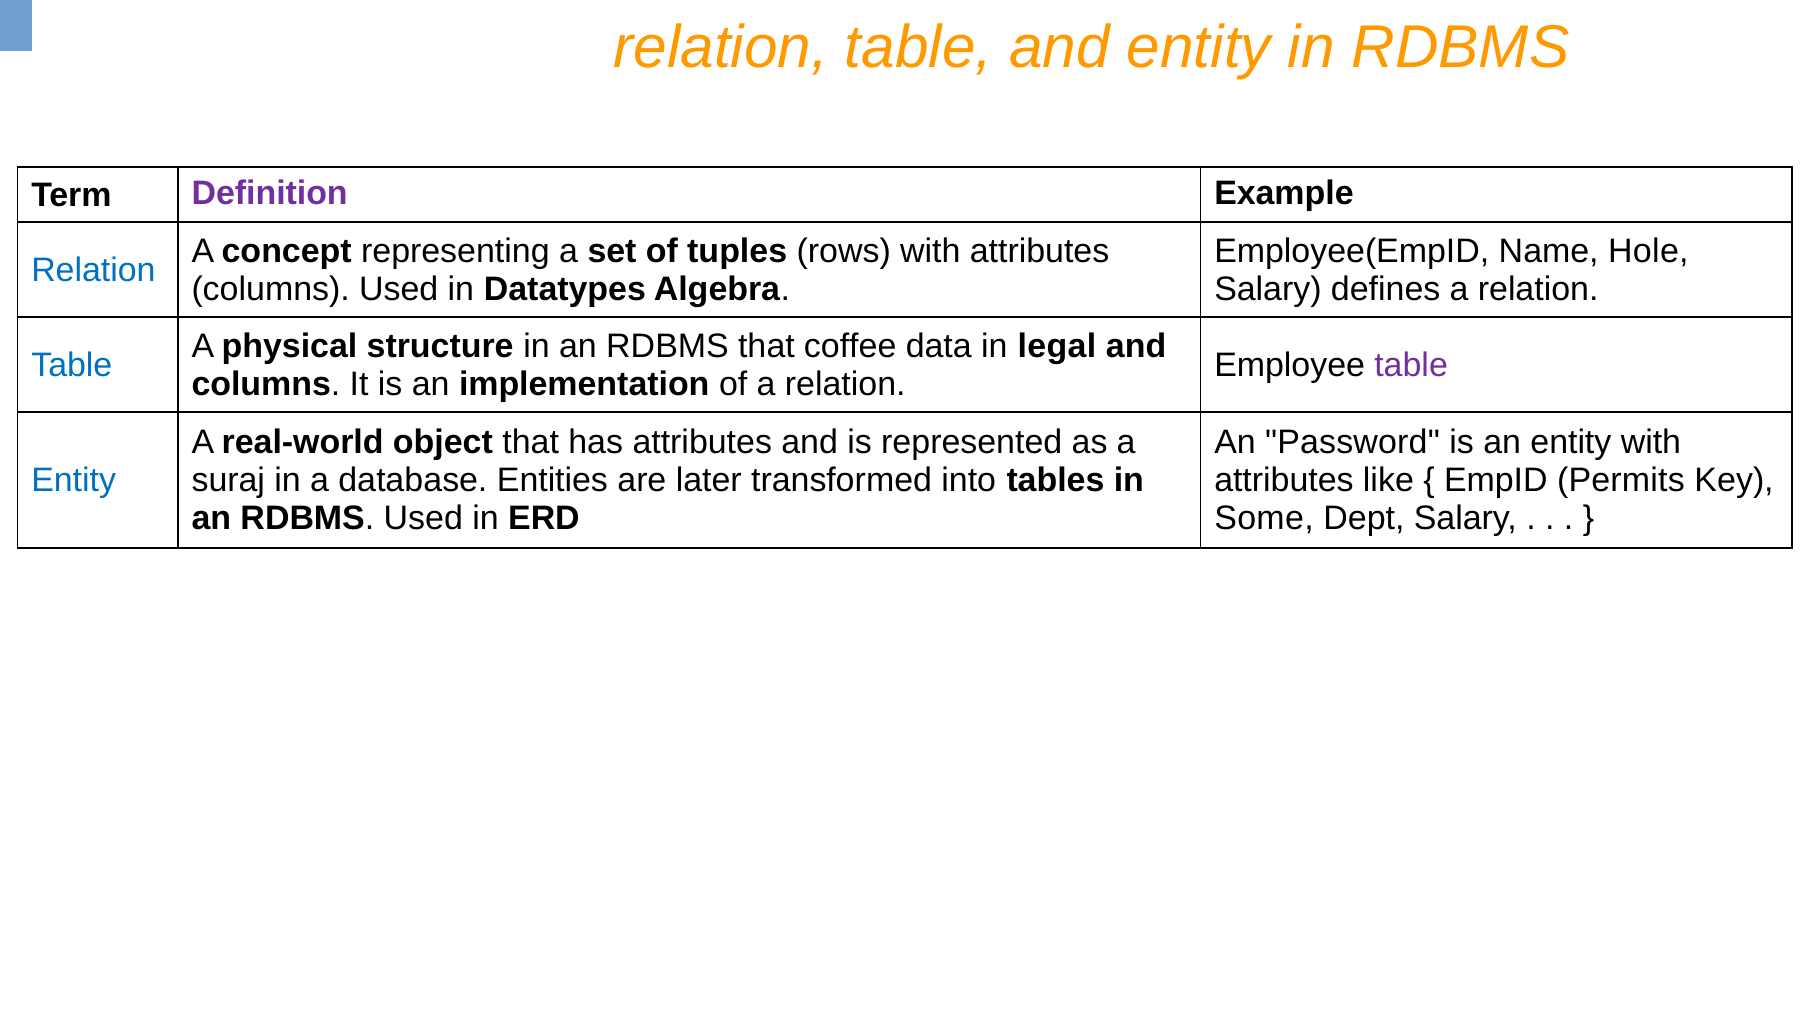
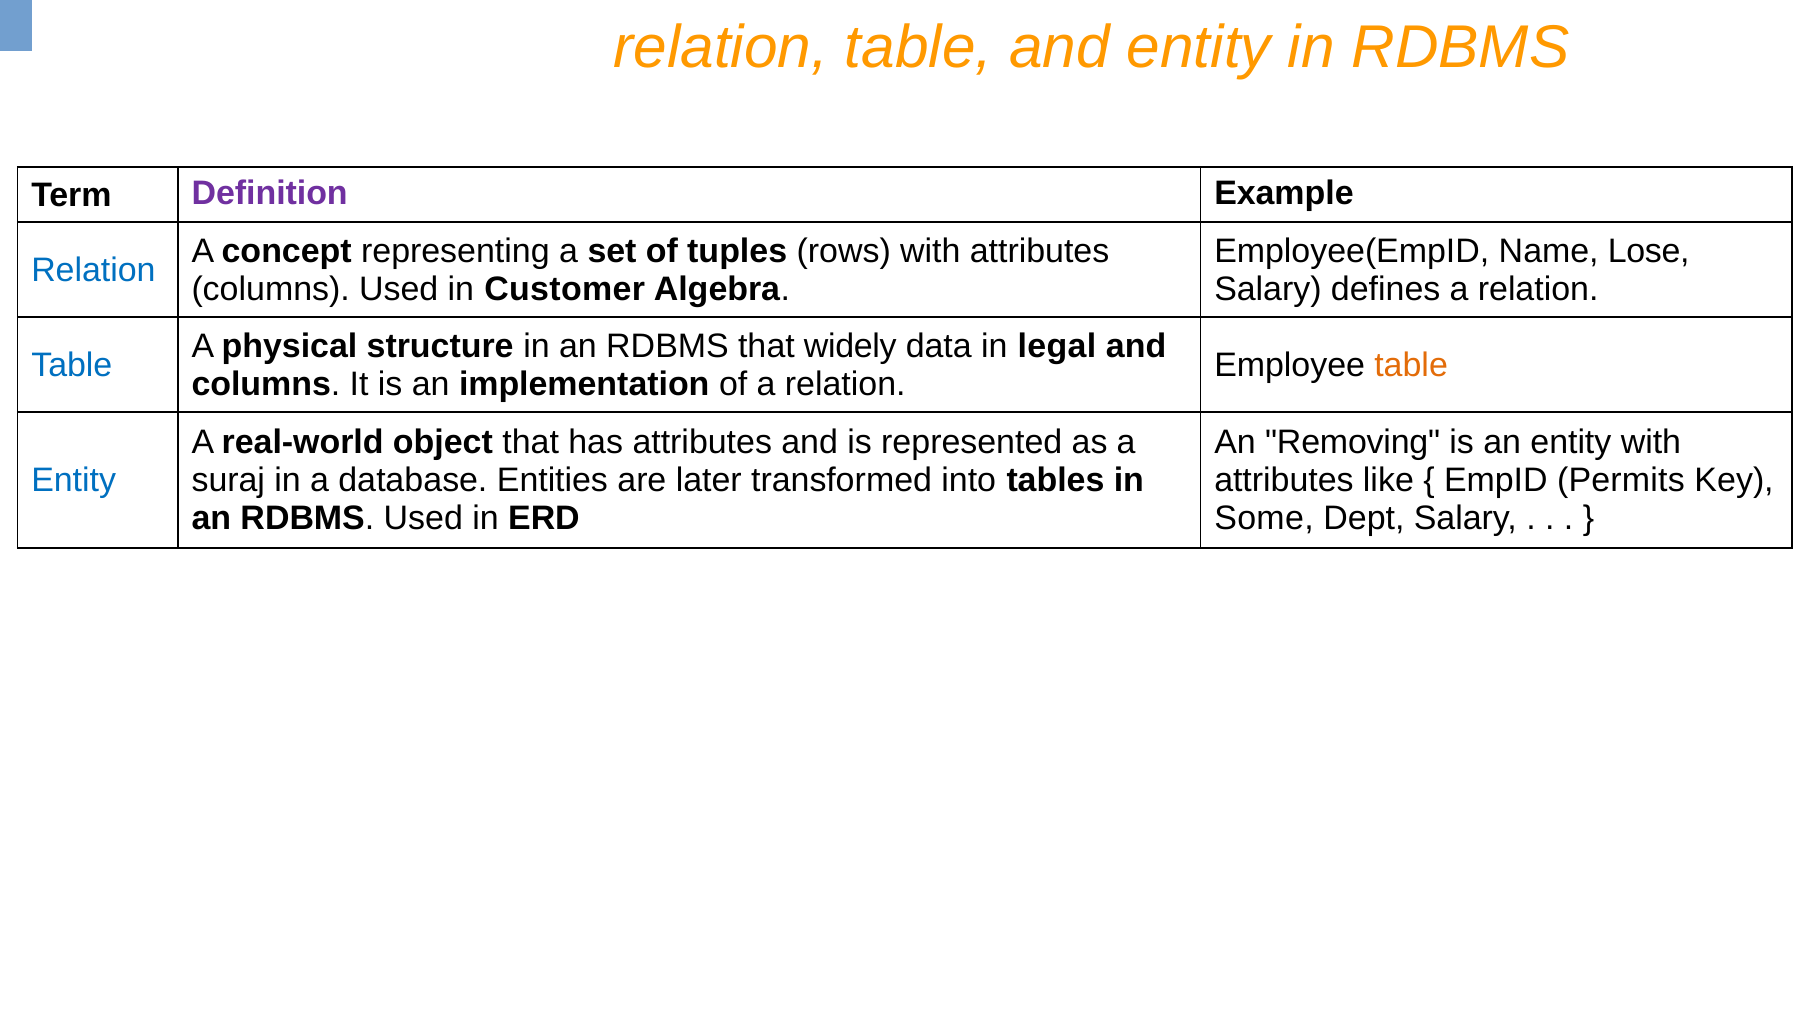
Hole: Hole -> Lose (1649, 251)
Datatypes: Datatypes -> Customer (565, 289)
coffee: coffee -> widely (850, 346)
table colour: purple -> orange (1411, 365)
Password: Password -> Removing (1353, 443)
